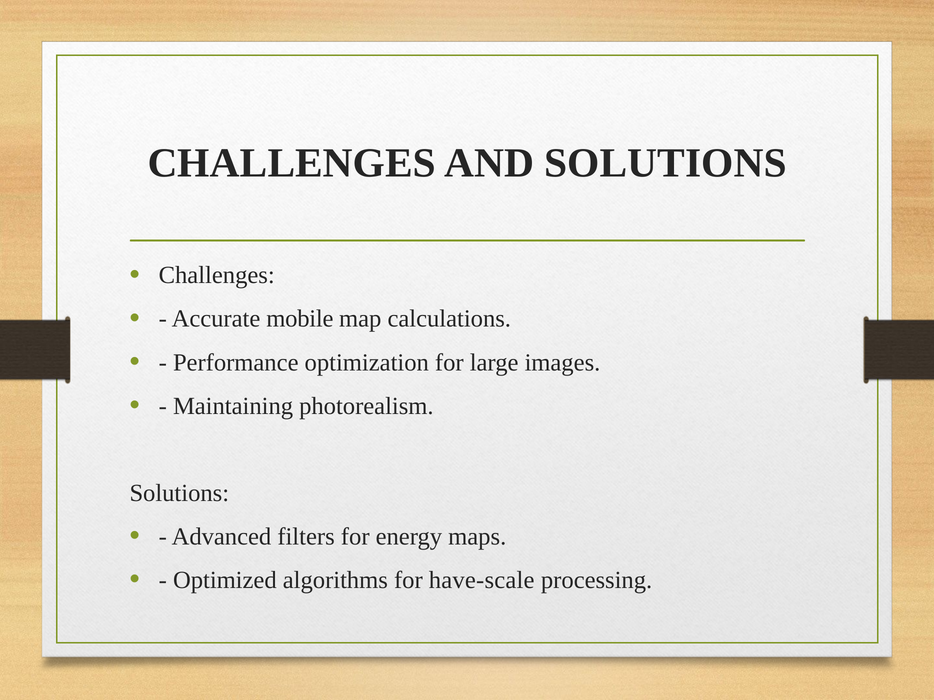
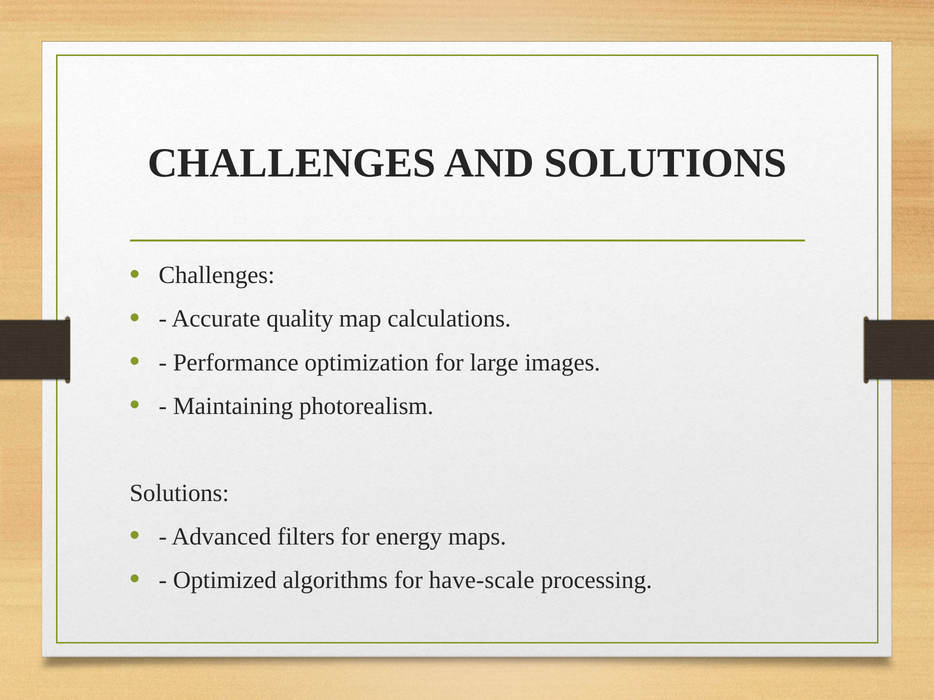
mobile: mobile -> quality (300, 319)
